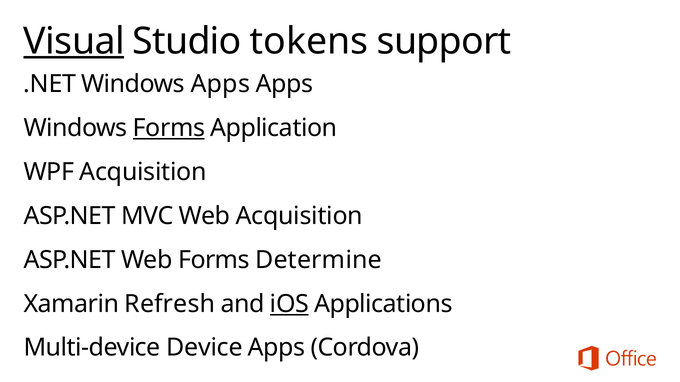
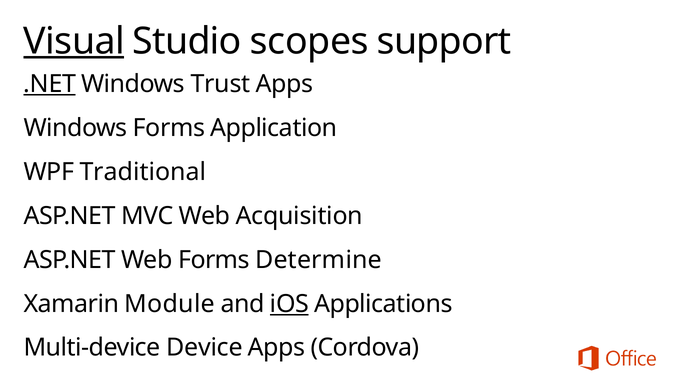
tokens: tokens -> scopes (309, 41)
.NET underline: none -> present (50, 84)
Windows Apps: Apps -> Trust (221, 84)
Forms underline: present -> none (169, 128)
WPF Acquisition: Acquisition -> Traditional (143, 172)
Refresh: Refresh -> Module (170, 304)
